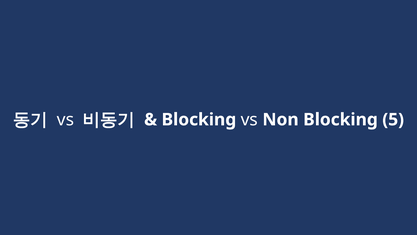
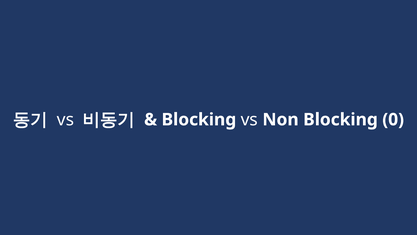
5: 5 -> 0 (393, 119)
